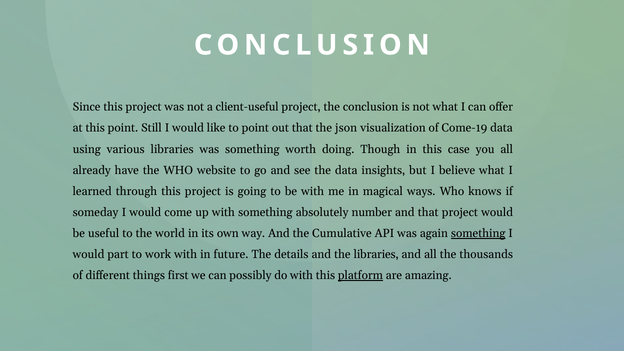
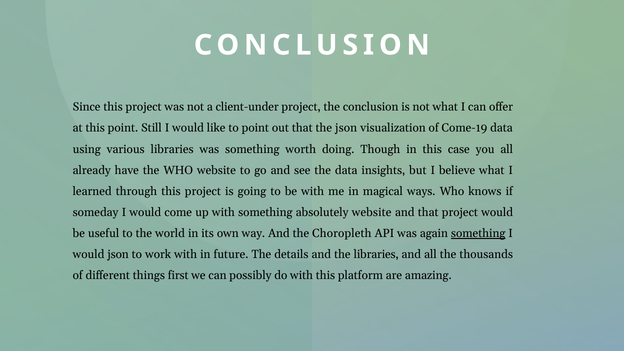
client-useful: client-useful -> client-under (247, 107)
absolutely number: number -> website (372, 212)
Cumulative: Cumulative -> Choropleth (342, 233)
would part: part -> json (118, 254)
platform underline: present -> none (360, 276)
